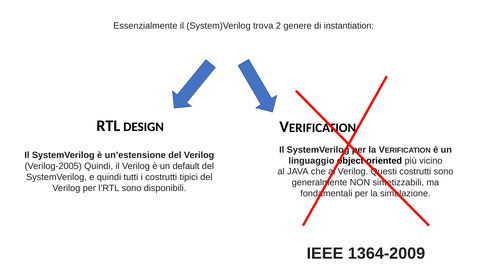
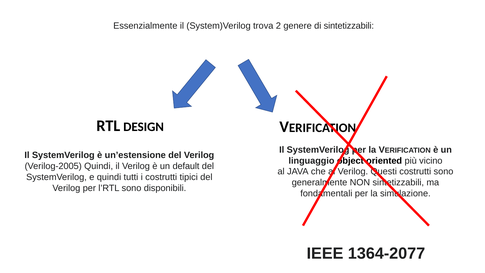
di instantiation: instantiation -> sintetizzabili (349, 26)
1364-2009: 1364-2009 -> 1364-2077 (387, 253)
